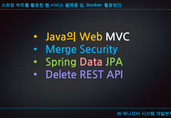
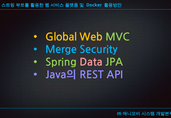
Java의: Java의 -> Global (61, 37)
MVC colour: white -> light green (118, 37)
Delete: Delete -> Java의 (61, 75)
